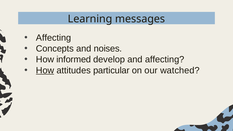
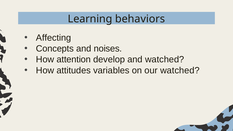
messages: messages -> behaviors (140, 19)
informed: informed -> attention (74, 60)
and affecting: affecting -> watched (165, 60)
How underline: present -> none (45, 70)
particular: particular -> variables (111, 70)
